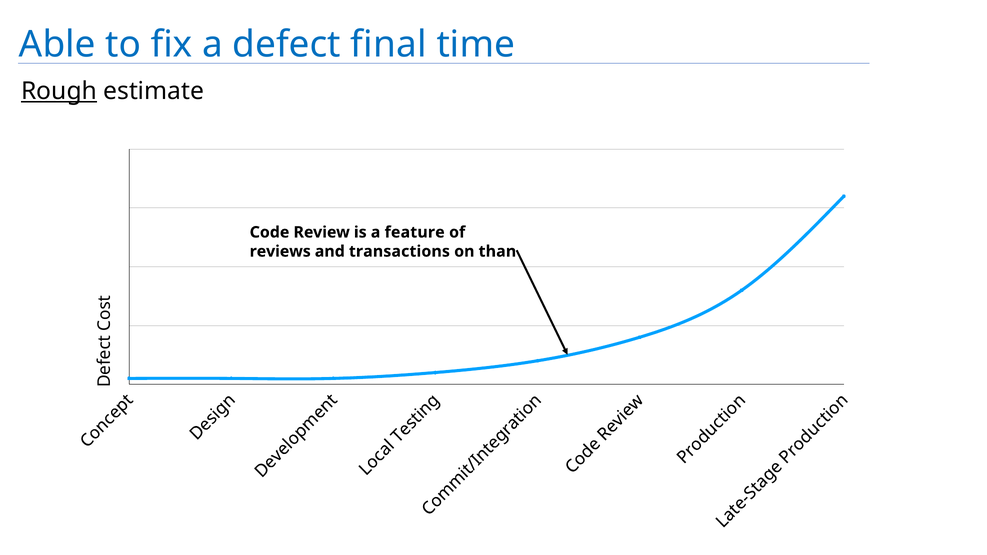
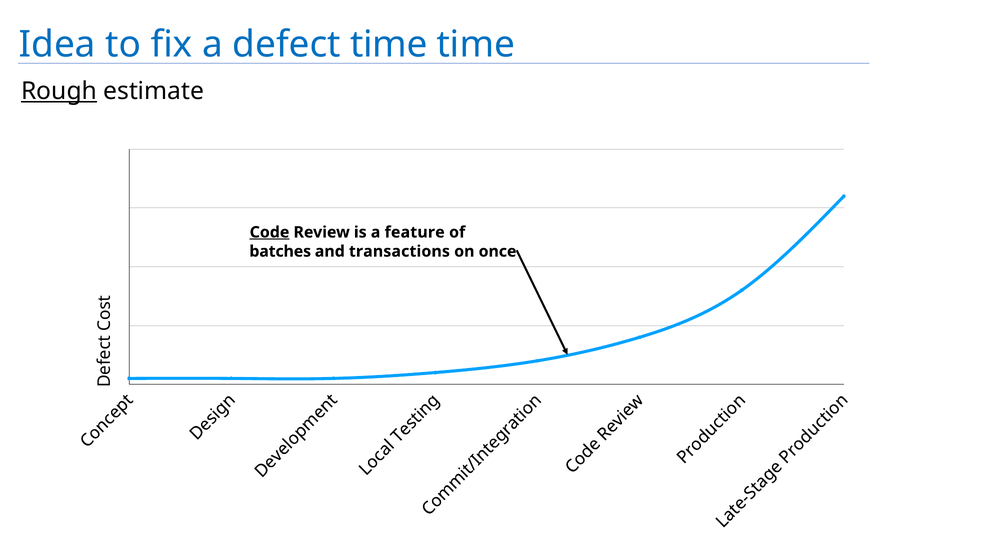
Able: Able -> Idea (57, 45)
defect final: final -> time (389, 45)
Code underline: none -> present (270, 232)
reviews: reviews -> batches (280, 251)
than: than -> once (498, 251)
